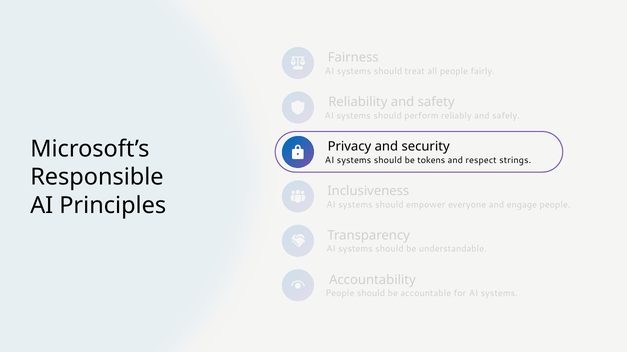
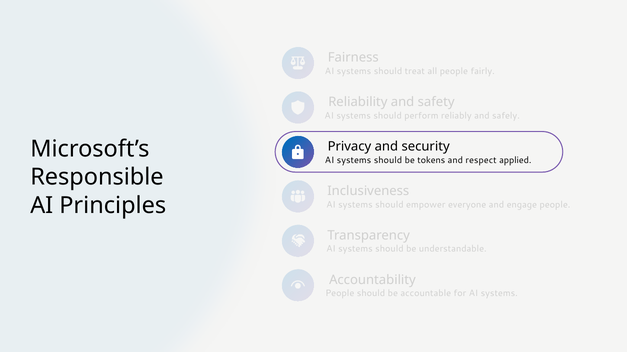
strings: strings -> applied (515, 160)
